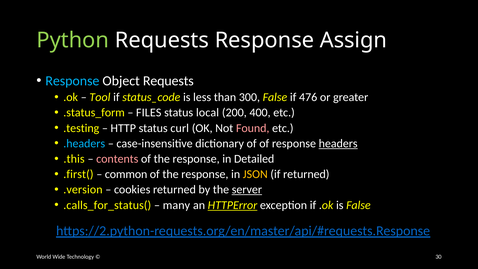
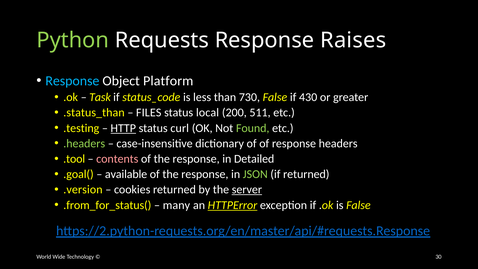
Assign: Assign -> Raises (353, 40)
Object Requests: Requests -> Platform (168, 81)
Tool: Tool -> Task (100, 97)
300: 300 -> 730 (249, 97)
476: 476 -> 430 (308, 97)
.status_form: .status_form -> .status_than (94, 113)
400: 400 -> 511 (260, 113)
HTTP underline: none -> present (123, 128)
Found colour: pink -> light green (253, 128)
.headers colour: light blue -> light green (84, 143)
headers underline: present -> none (338, 143)
.this: .this -> .tool (74, 159)
.first(: .first( -> .goal( (79, 174)
common: common -> available (126, 174)
JSON colour: yellow -> light green (255, 174)
.calls_for_status(: .calls_for_status( -> .from_for_status( (107, 205)
